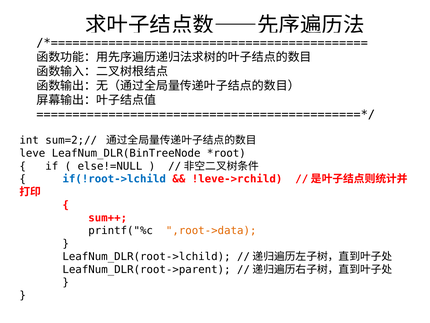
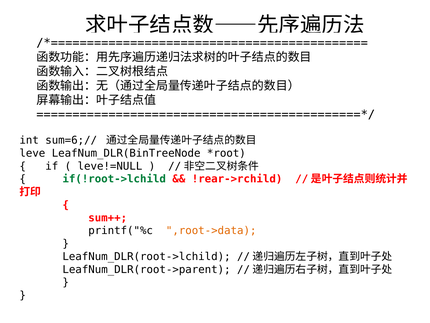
sum=2;//: sum=2;// -> sum=6;// (71, 140)
else!=NULL: else!=NULL -> leve!=NULL (110, 166)
if(!root->lchild colour: blue -> green (114, 179)
!leve->rchild: !leve->rchild -> !rear->rchild (237, 179)
